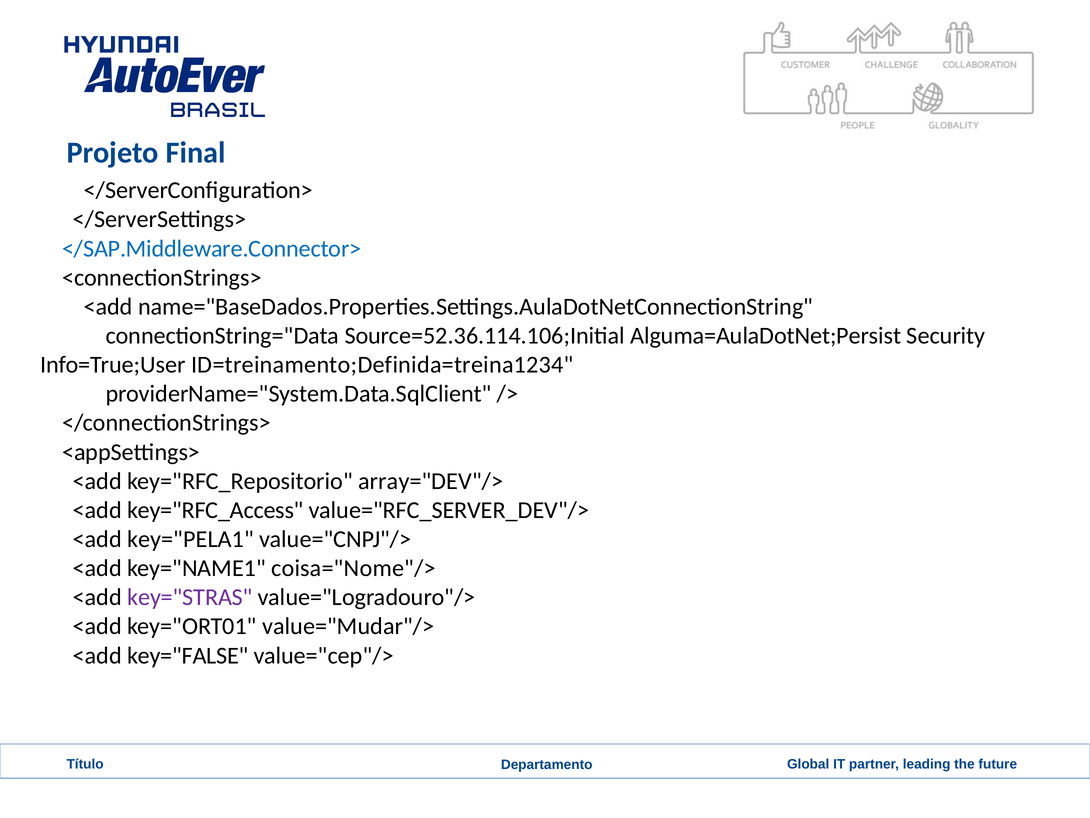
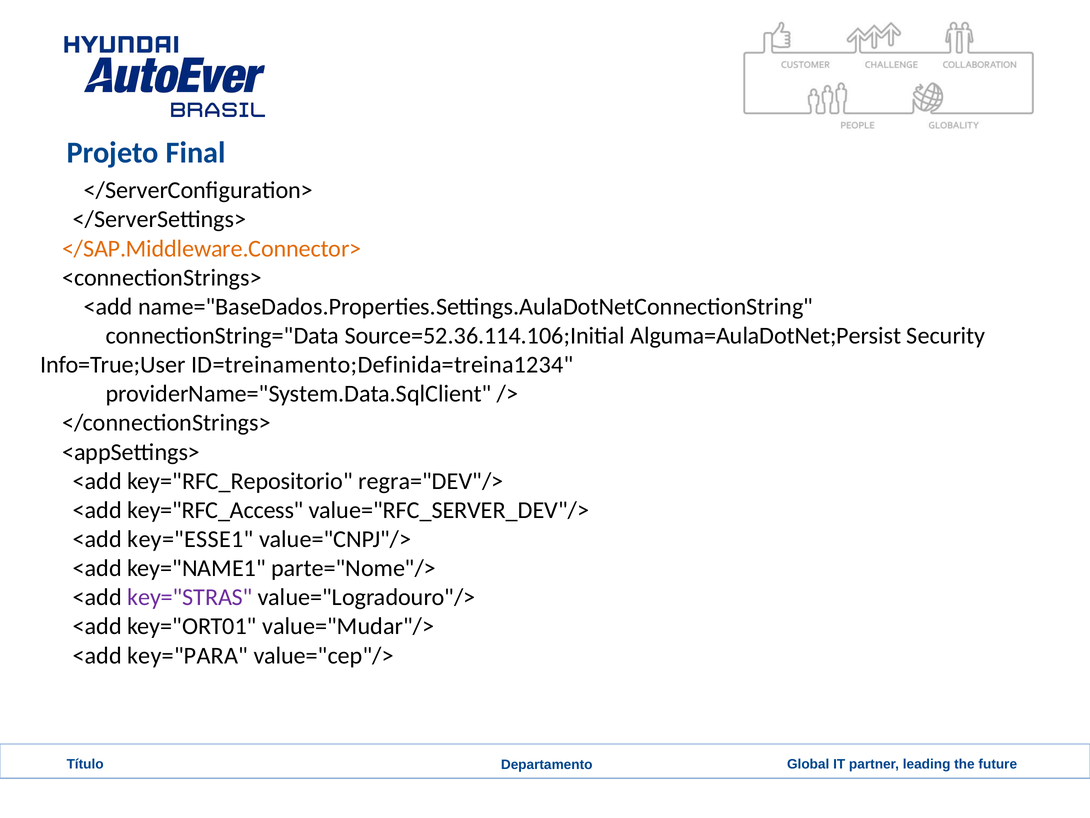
</SAP.Middleware.Connector> colour: blue -> orange (212, 248)
array="DEV"/>: array="DEV"/> -> regra="DEV"/> (431, 481)
key="PELA1: key="PELA1 -> key="ESSE1 (190, 539)
coisa="Nome"/>: coisa="Nome"/> -> parte="Nome"/> (354, 568)
key="FALSE: key="FALSE -> key="PARA (188, 655)
